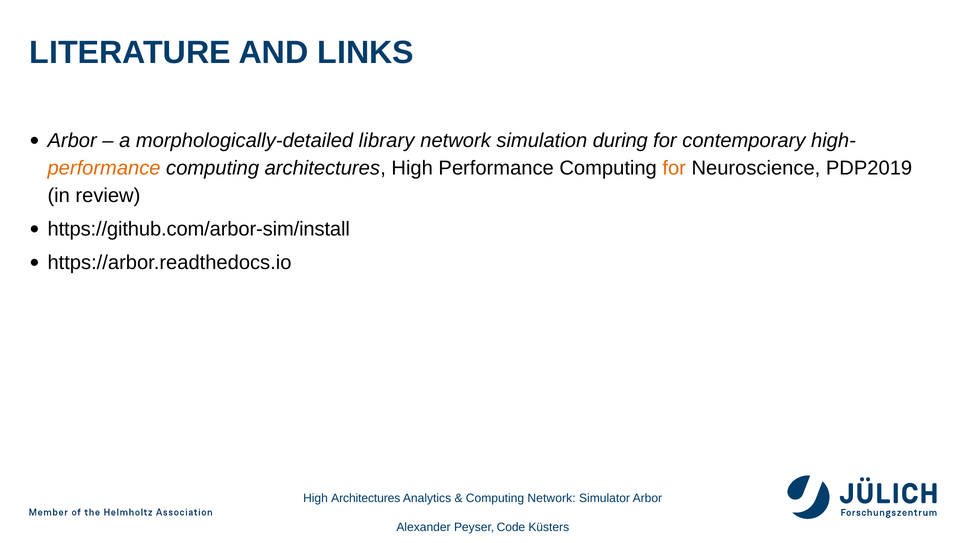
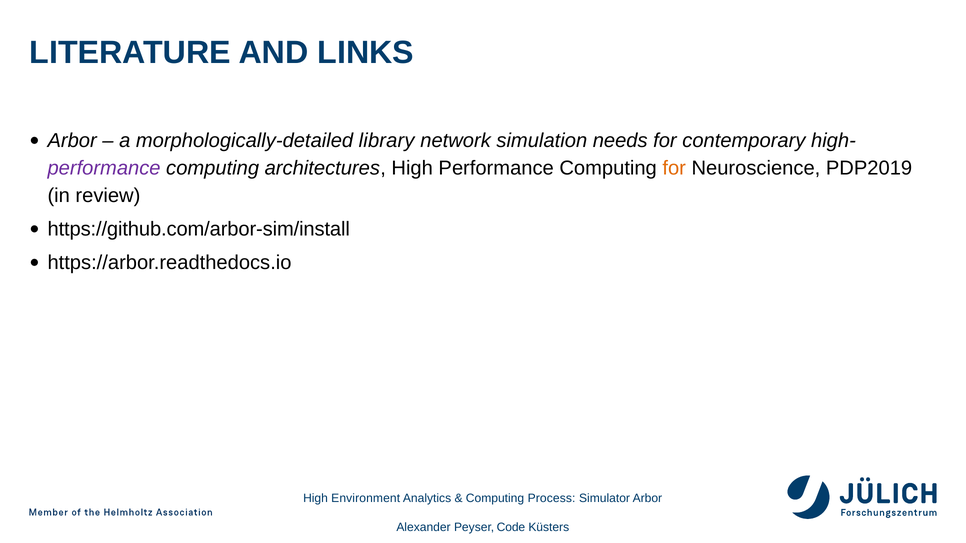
during: during -> needs (620, 141)
performance colour: orange -> purple (104, 168)
High Architectures: Architectures -> Environment (366, 499)
Computing Network: Network -> Process (552, 499)
